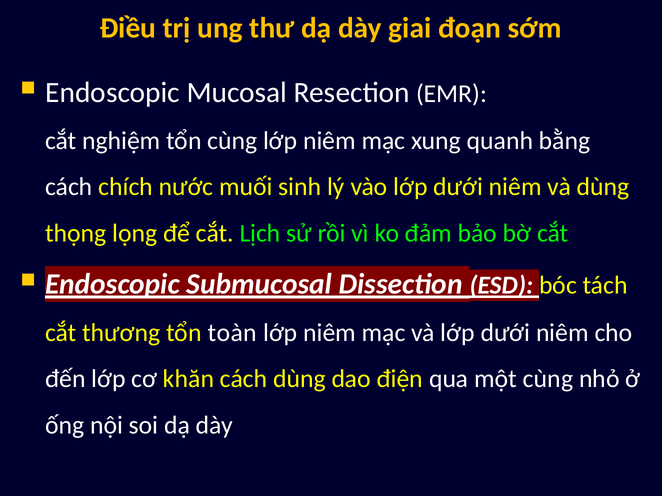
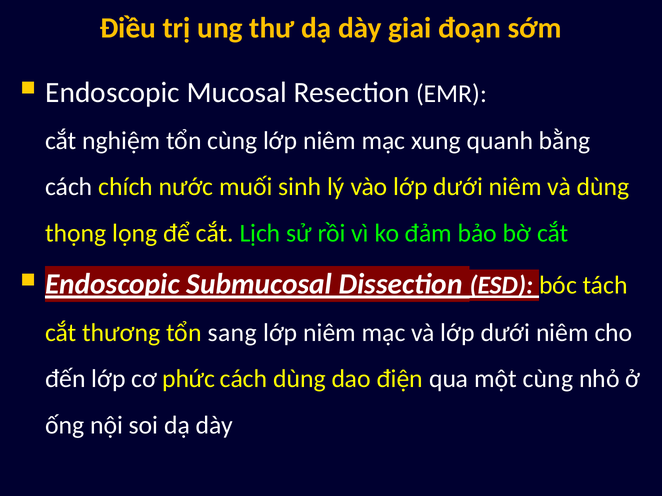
toàn: toàn -> sang (232, 333)
khăn: khăn -> phức (189, 379)
